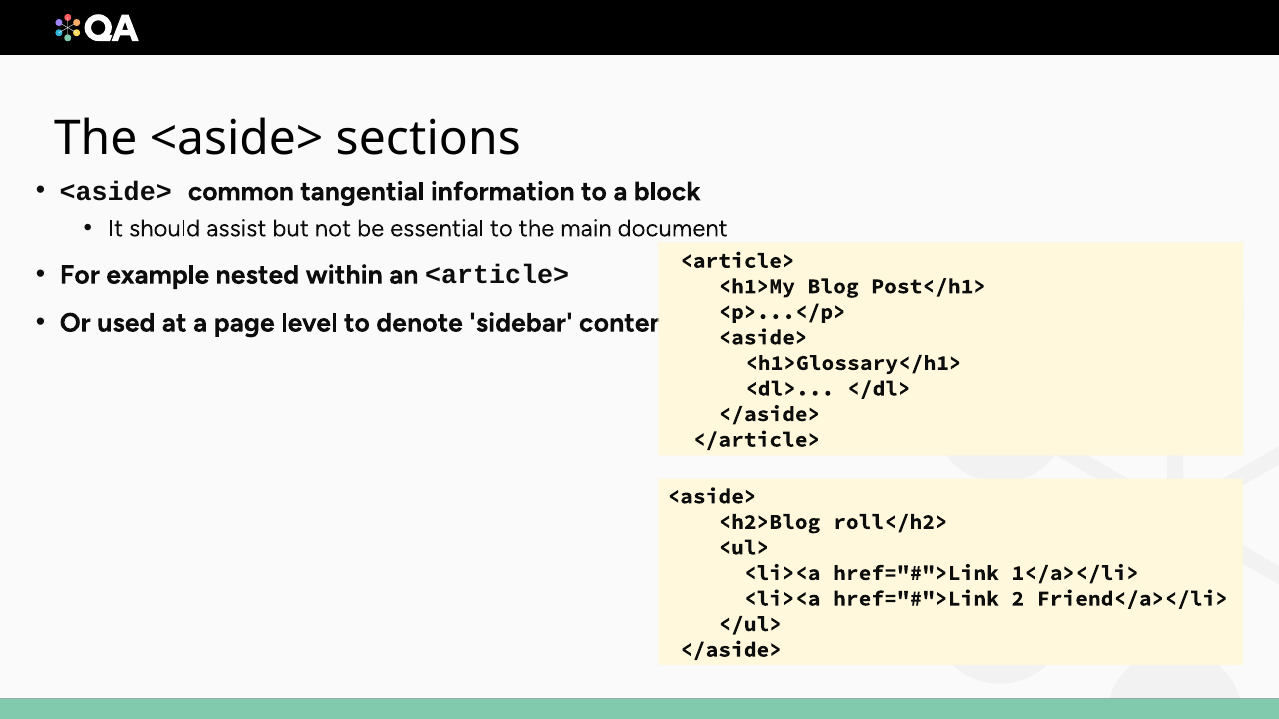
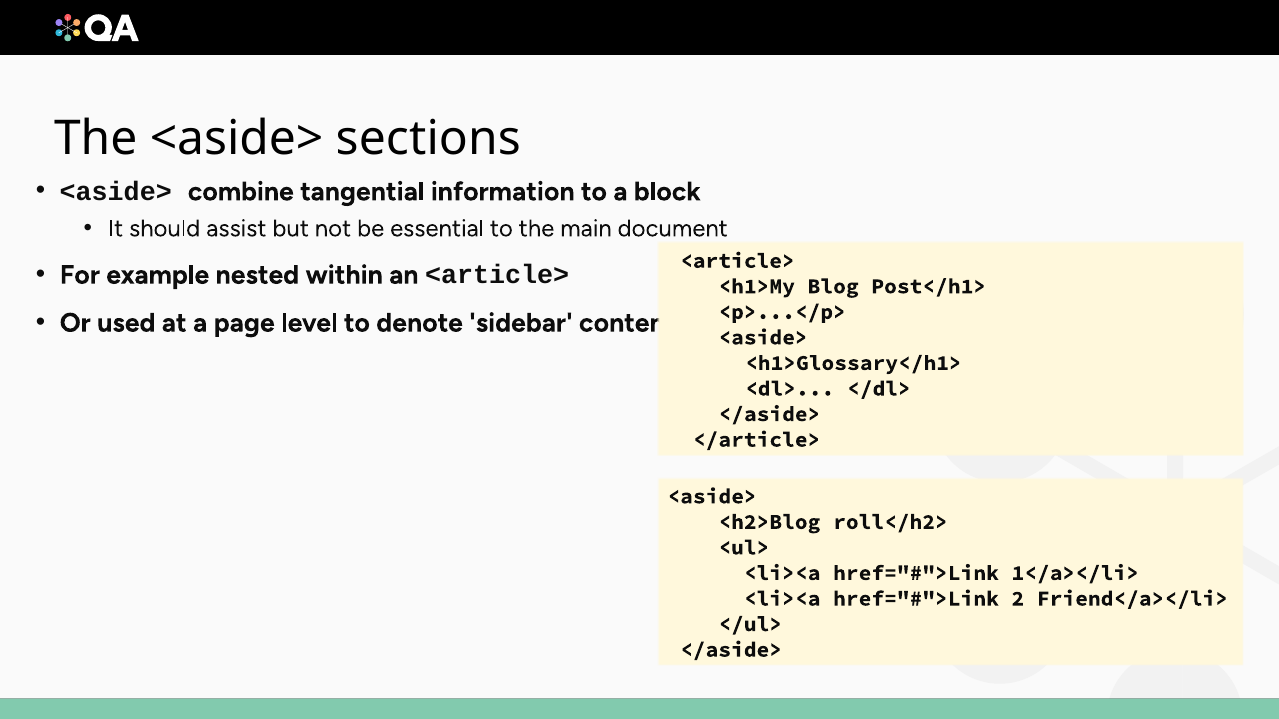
common: common -> combine (241, 192)
